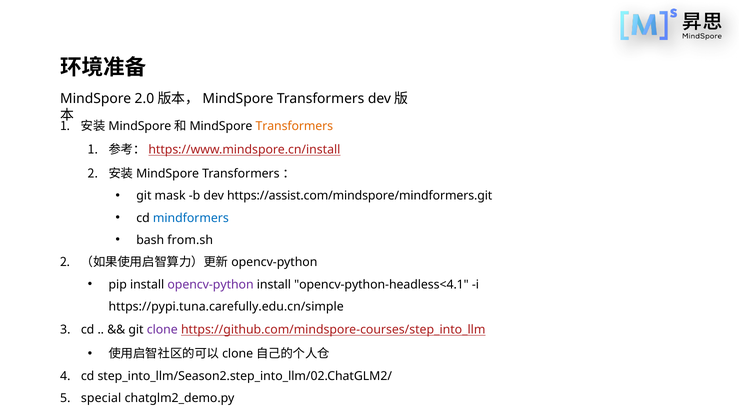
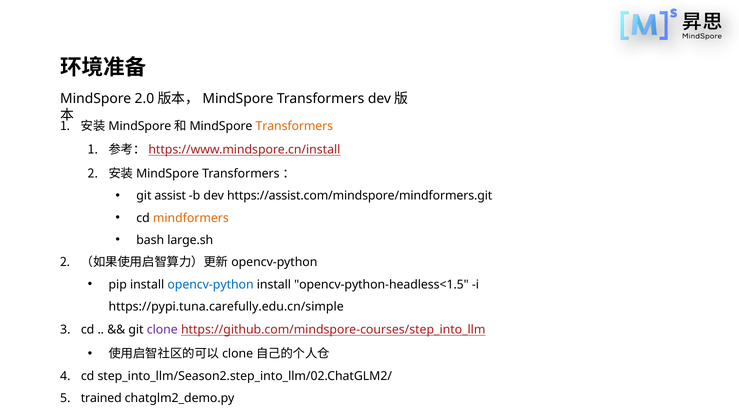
mask: mask -> assist (170, 196)
mindformers colour: blue -> orange (191, 218)
from.sh: from.sh -> large.sh (190, 240)
opencv-python colour: purple -> blue (211, 284)
opencv-python-headless<4.1: opencv-python-headless<4.1 -> opencv-python-headless<1.5 (381, 284)
special: special -> trained (101, 398)
